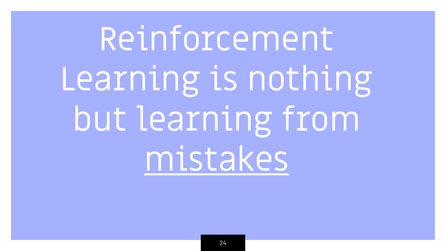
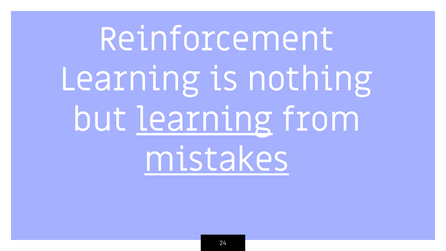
learning underline: none -> present (205, 120)
